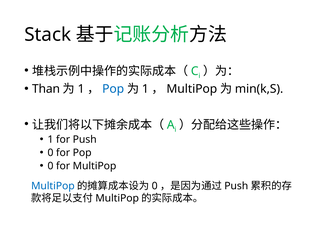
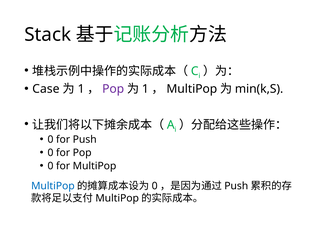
Than: Than -> Case (46, 89)
Pop colour: blue -> purple (113, 89)
1: 1 -> 0 (50, 139)
